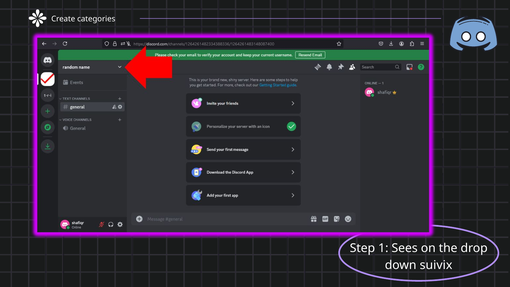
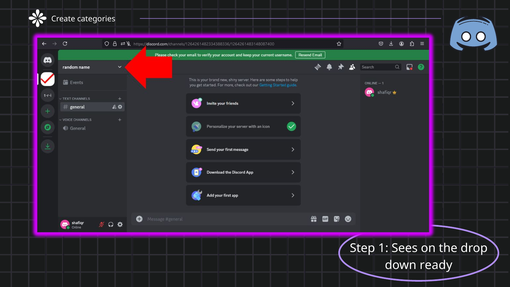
suivix: suivix -> ready (436, 265)
